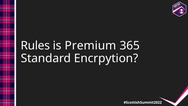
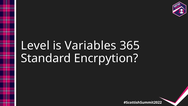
Rules: Rules -> Level (35, 45)
Premium: Premium -> Variables (90, 45)
